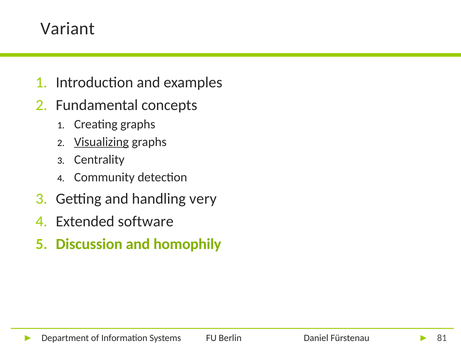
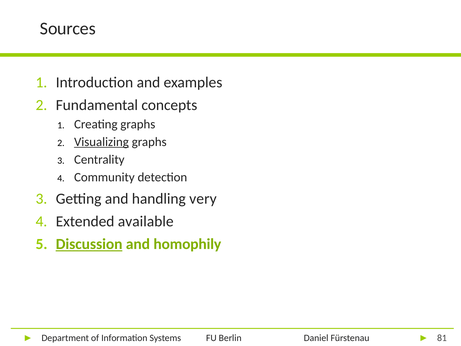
Variant: Variant -> Sources (68, 28)
software: software -> available (146, 221)
Discussion underline: none -> present (89, 244)
